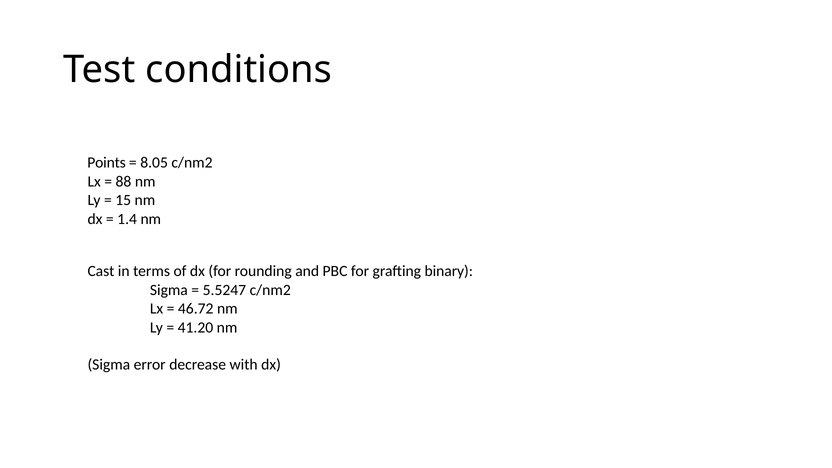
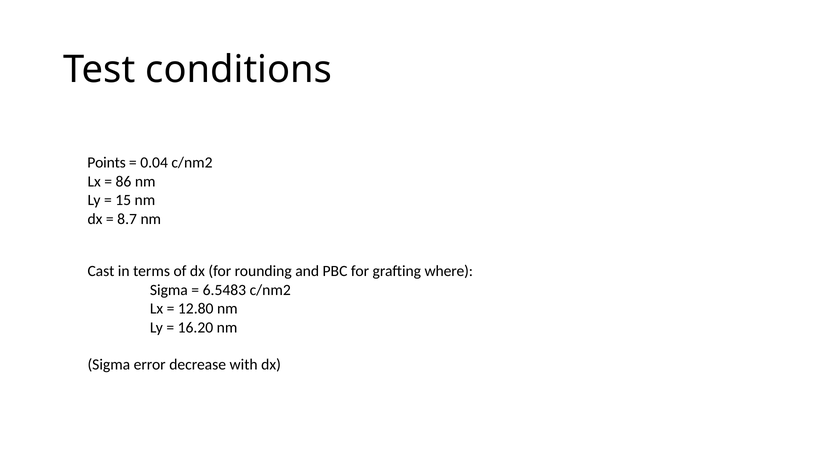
8.05: 8.05 -> 0.04 (154, 163)
88: 88 -> 86 (123, 181)
1.4: 1.4 -> 8.7 (127, 219)
binary: binary -> where (449, 271)
5.5247: 5.5247 -> 6.5483 (224, 290)
46.72: 46.72 -> 12.80 (196, 309)
41.20: 41.20 -> 16.20 (195, 327)
